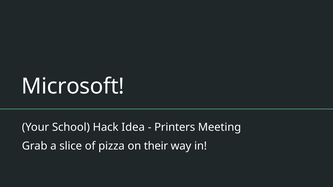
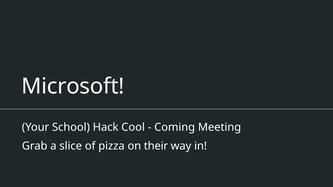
Idea: Idea -> Cool (133, 127)
Printers: Printers -> Coming (175, 127)
